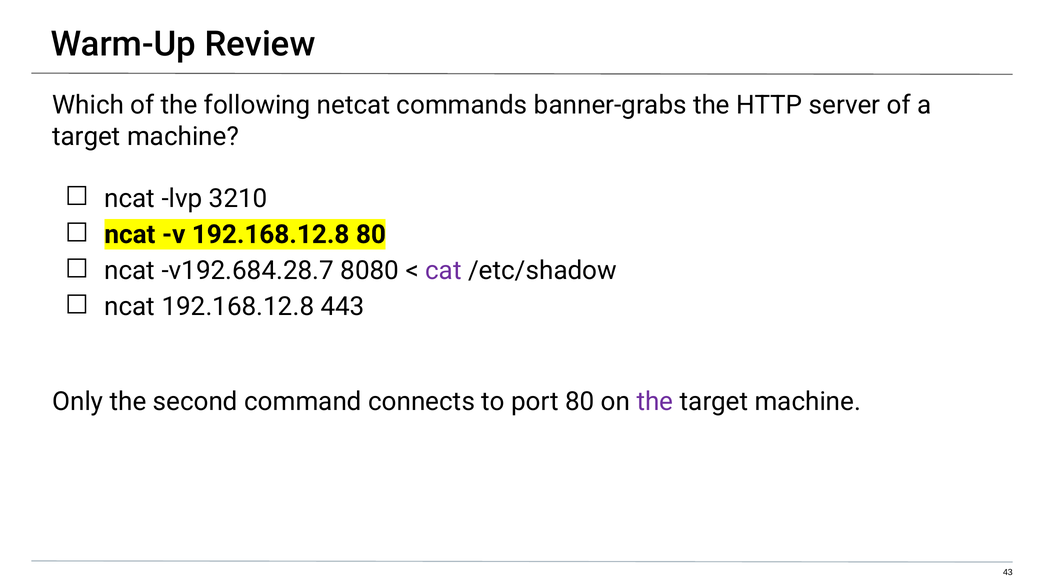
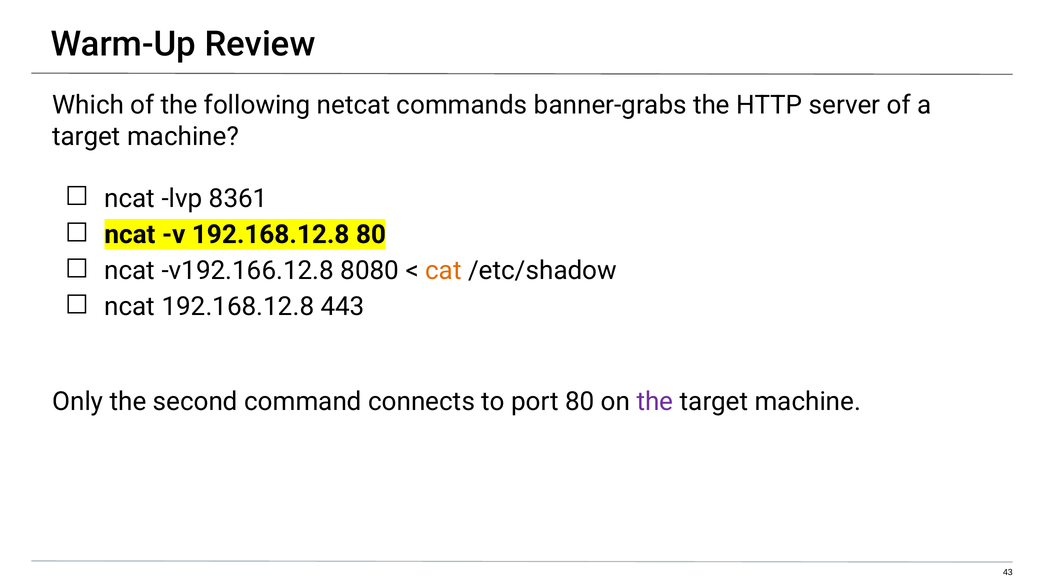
3210: 3210 -> 8361 (238, 198)
v192.684.28.7: v192.684.28.7 -> v192.166.12.8 (248, 270)
cat colour: purple -> orange (443, 270)
